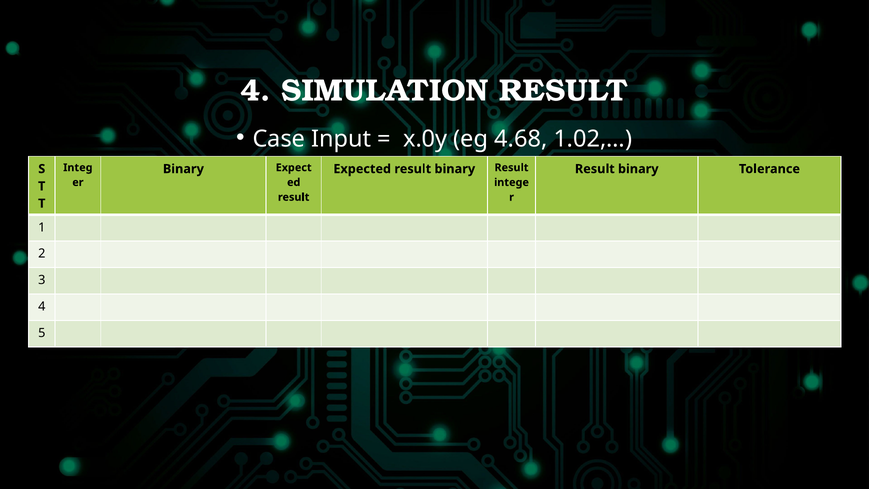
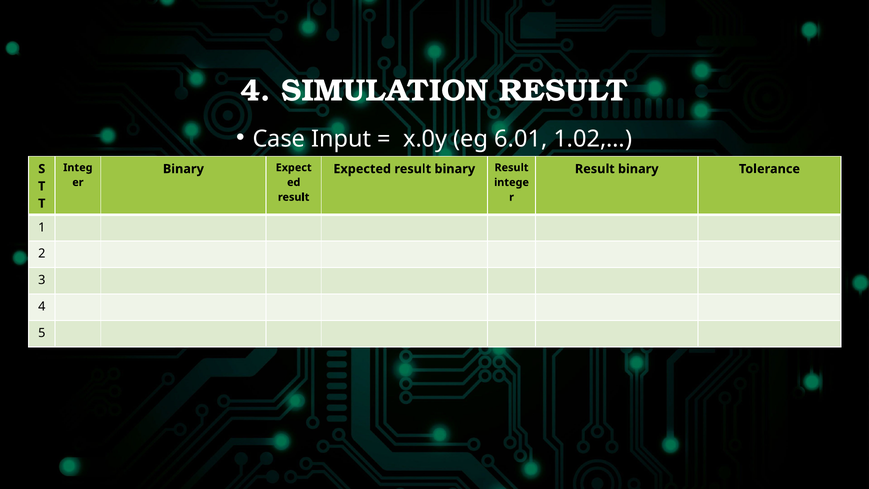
4.68: 4.68 -> 6.01 (521, 139)
